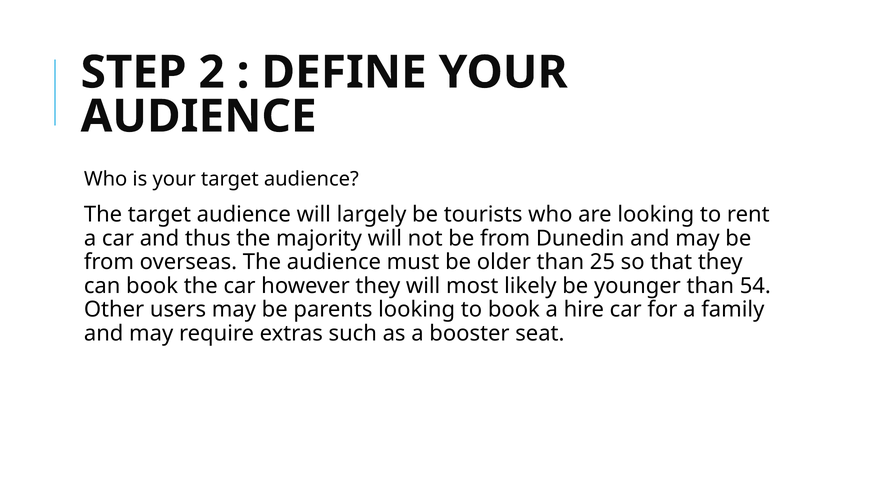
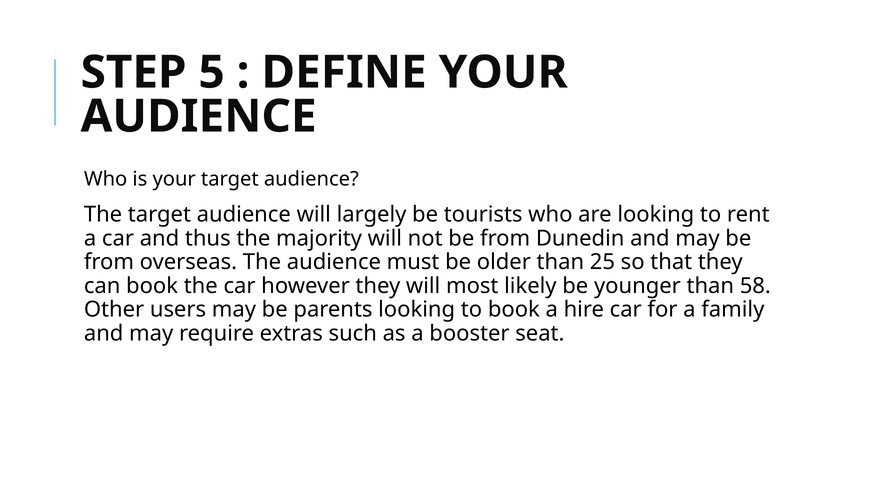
2: 2 -> 5 (212, 73)
54: 54 -> 58 (755, 286)
